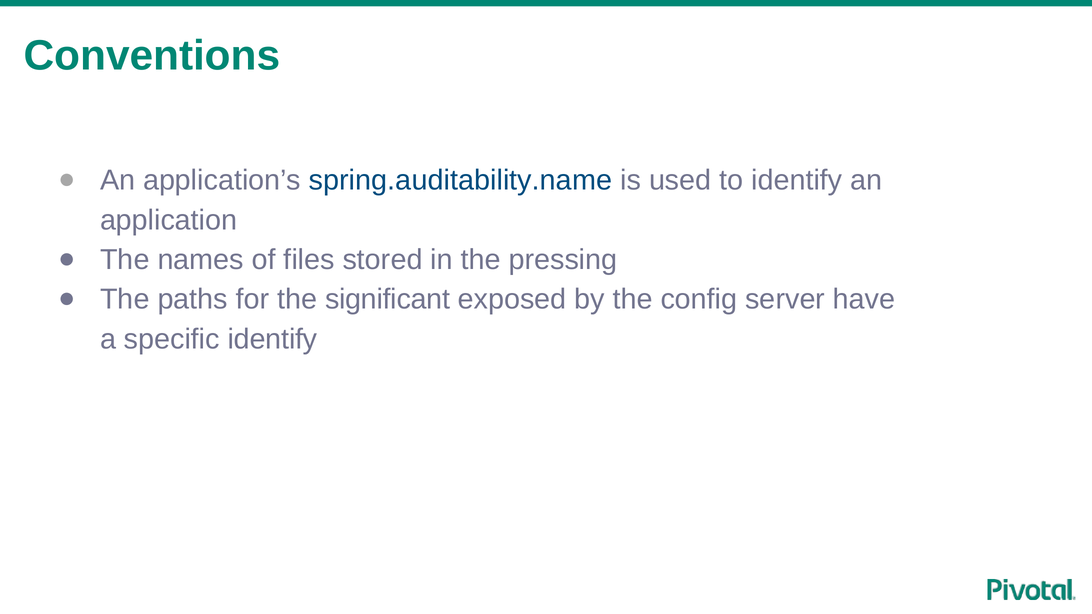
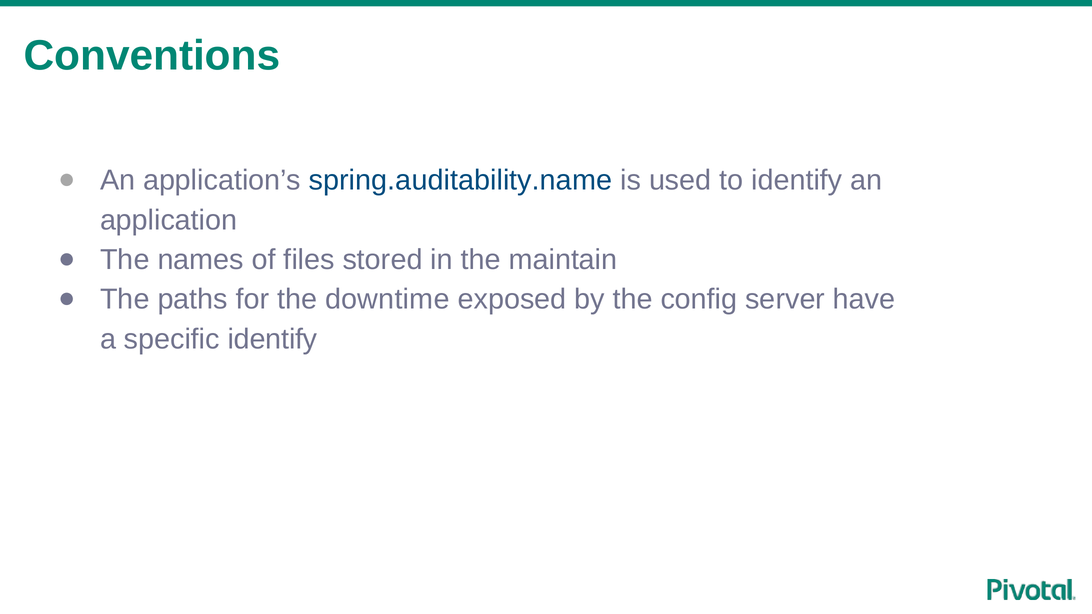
pressing: pressing -> maintain (563, 260)
significant: significant -> downtime (387, 300)
